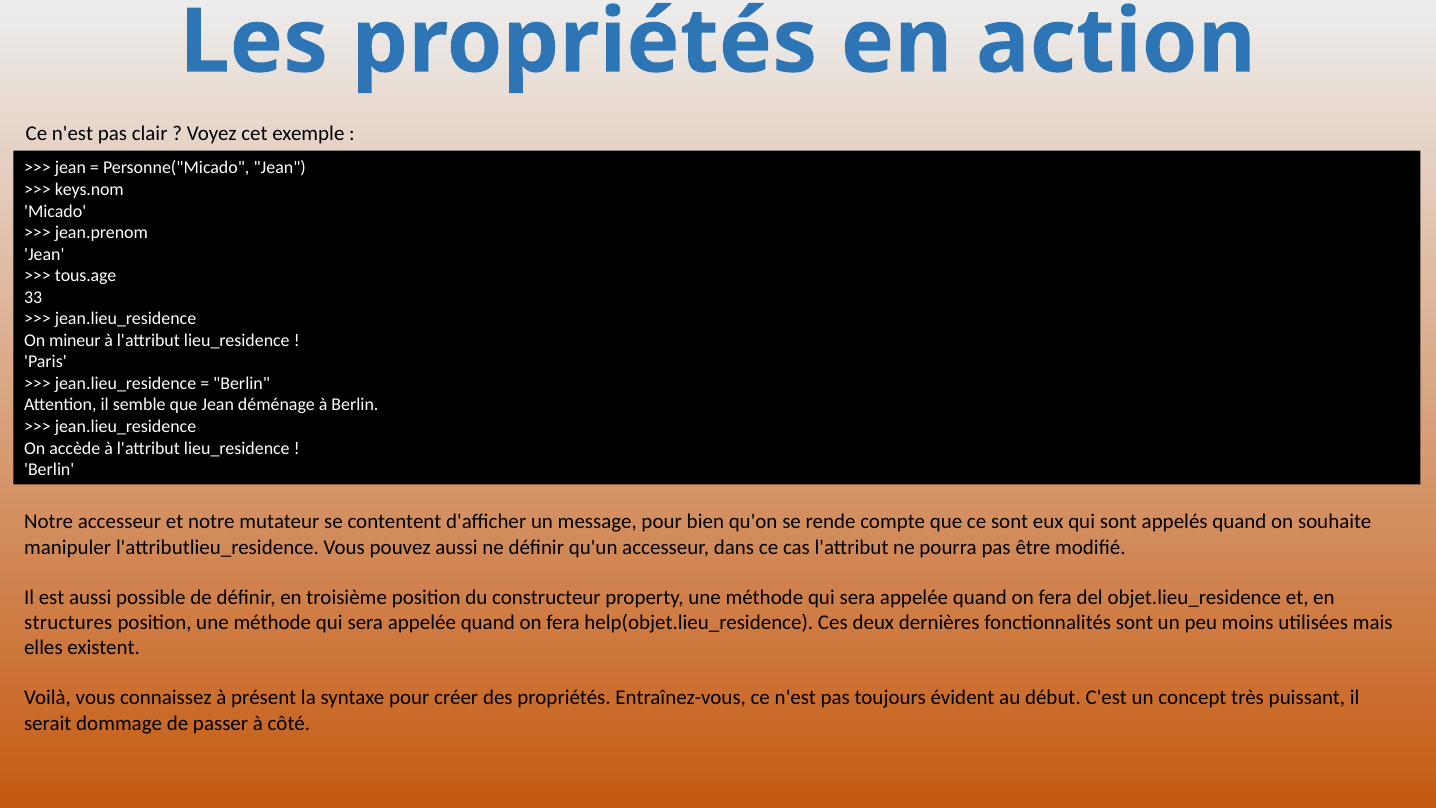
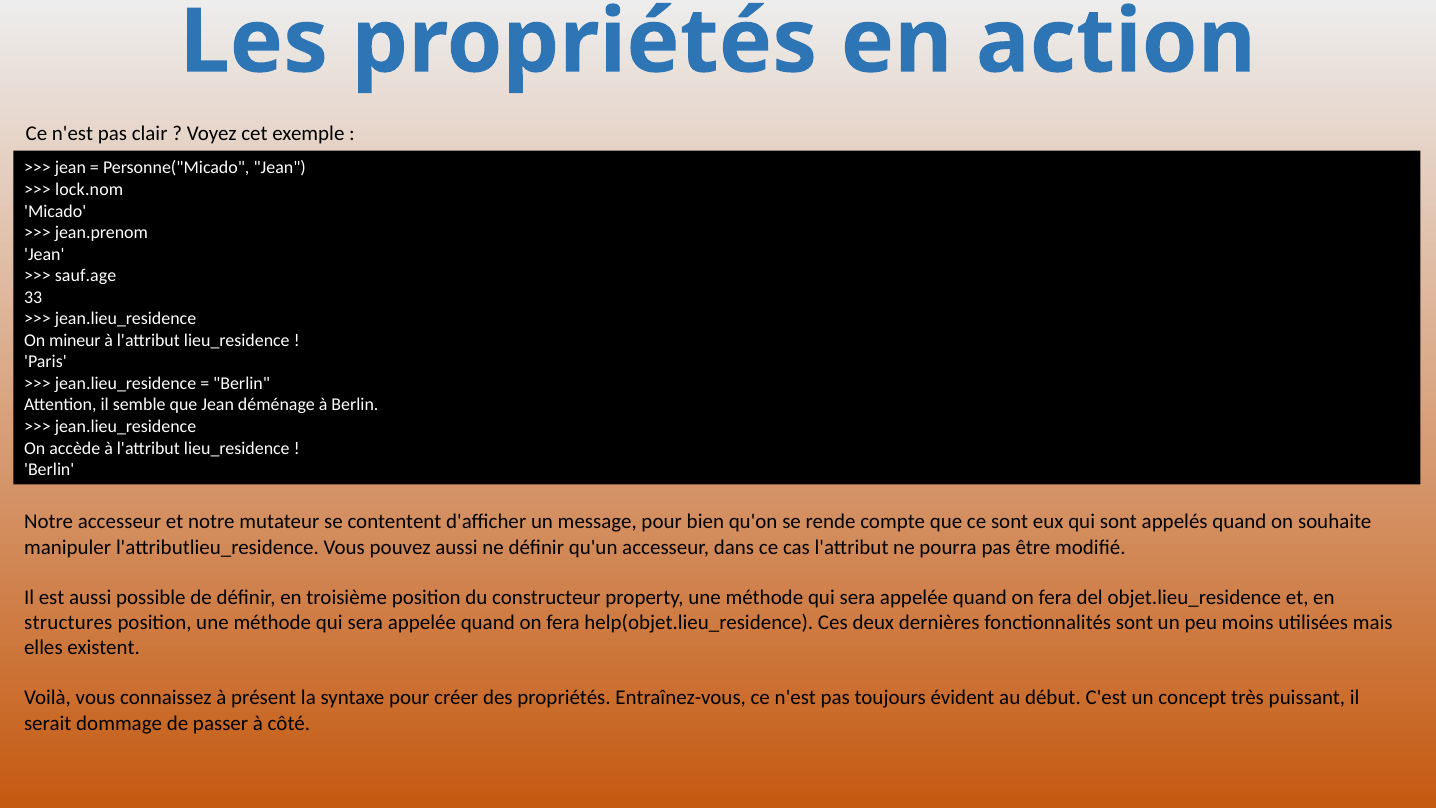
keys.nom: keys.nom -> lock.nom (89, 190)
tous.age: tous.age -> sauf.age (86, 276)
